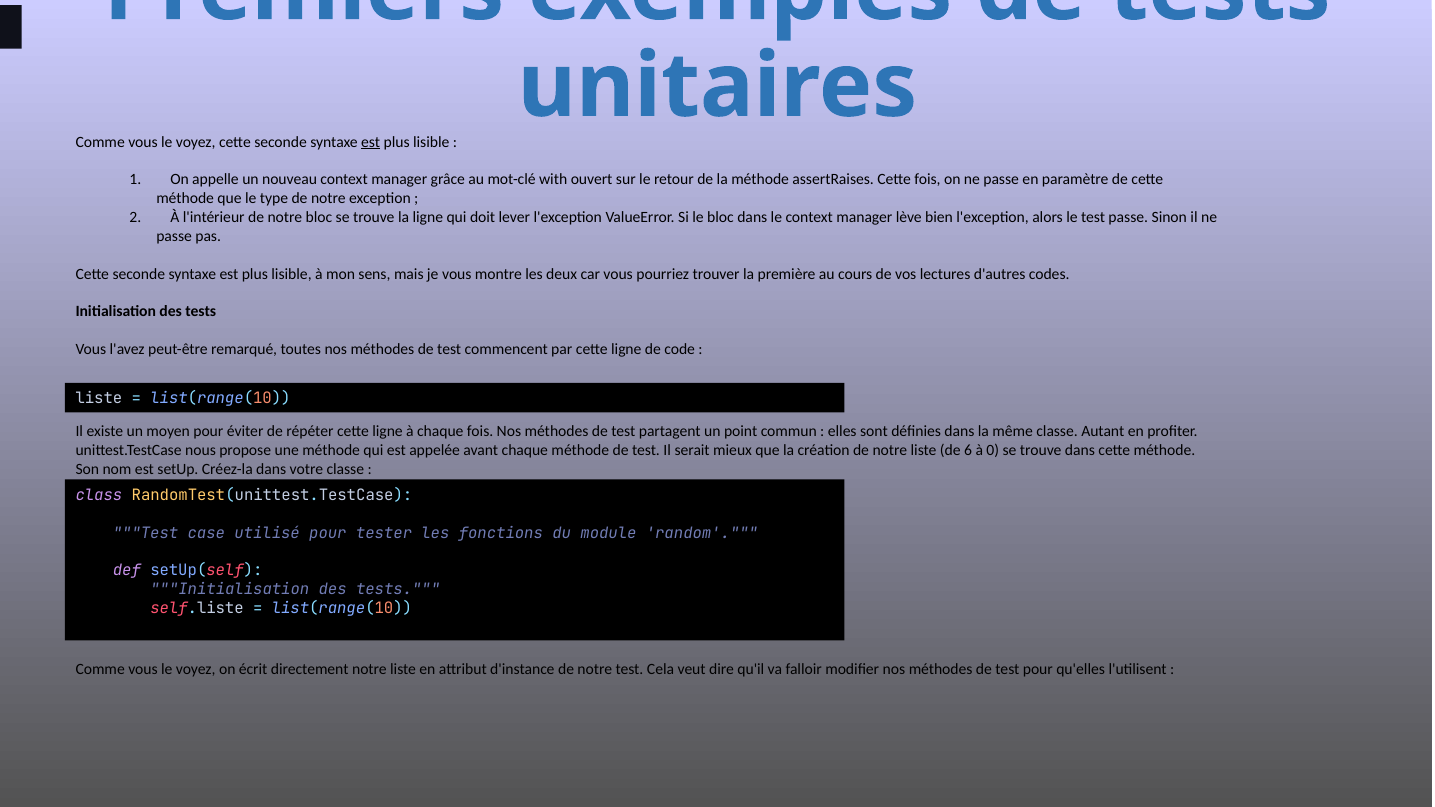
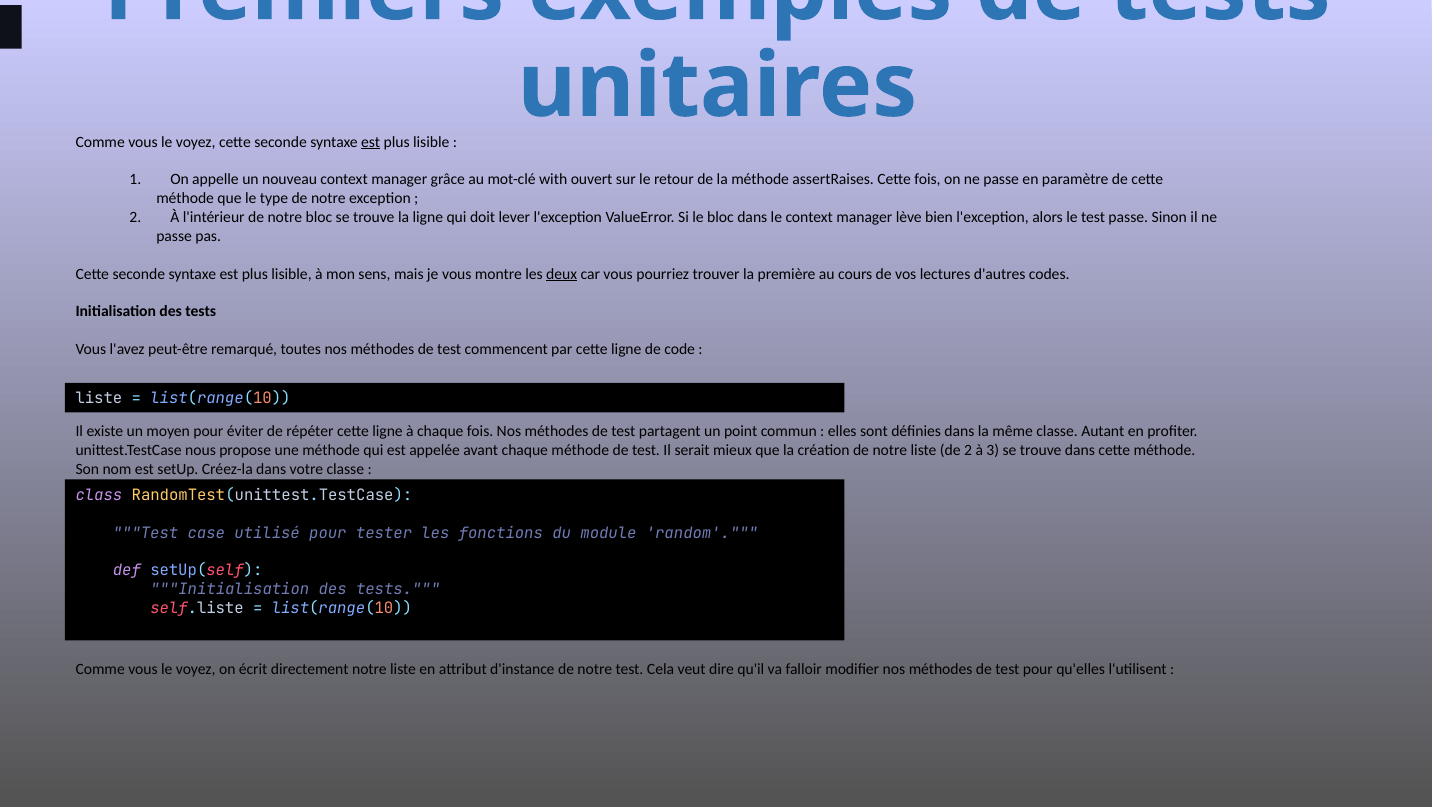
deux underline: none -> present (562, 274)
de 6: 6 -> 2 (968, 450)
0: 0 -> 3 (993, 450)
